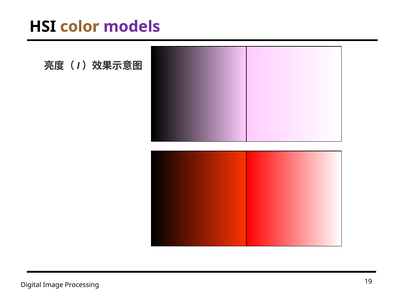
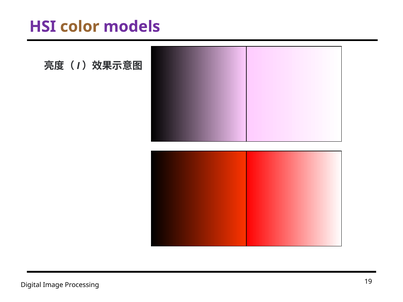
HSI colour: black -> purple (43, 27)
